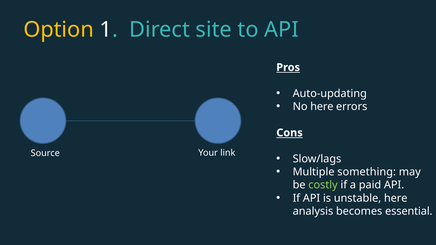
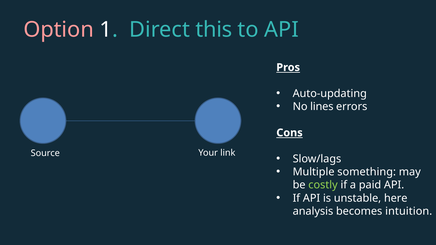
Option colour: yellow -> pink (59, 30)
site: site -> this (214, 30)
No here: here -> lines (322, 107)
essential: essential -> intuition (409, 211)
